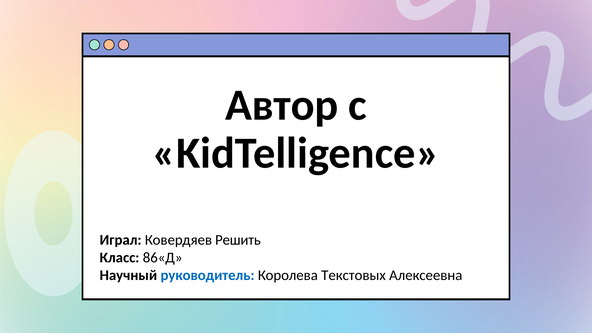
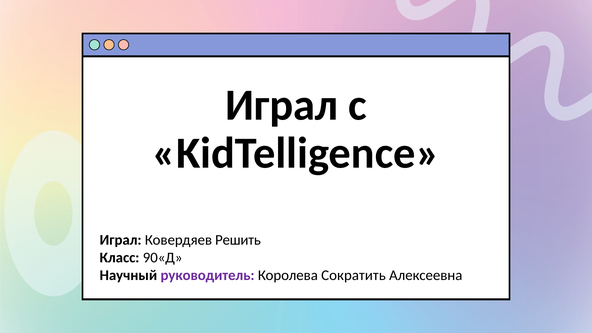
Автор: Автор -> Играл (282, 105)
86«Д: 86«Д -> 90«Д (163, 258)
руководитель colour: blue -> purple (208, 275)
Текстовых: Текстовых -> Сократить (353, 275)
